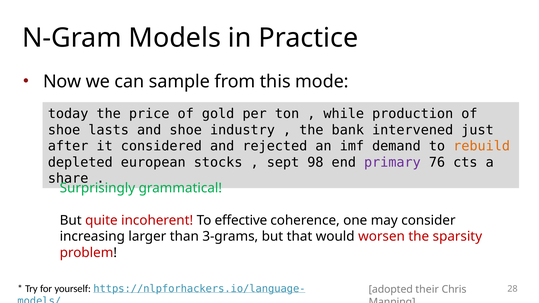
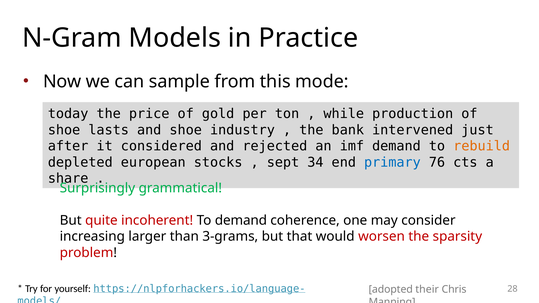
98: 98 -> 34 (315, 162)
primary colour: purple -> blue (392, 162)
To effective: effective -> demand (241, 221)
